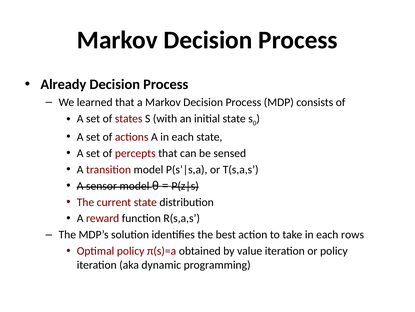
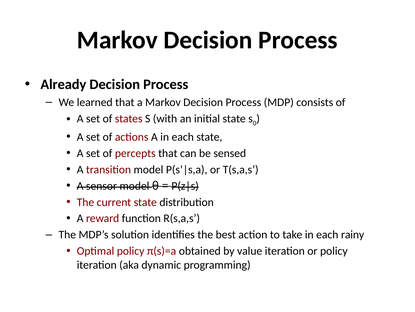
rows: rows -> rainy (353, 234)
